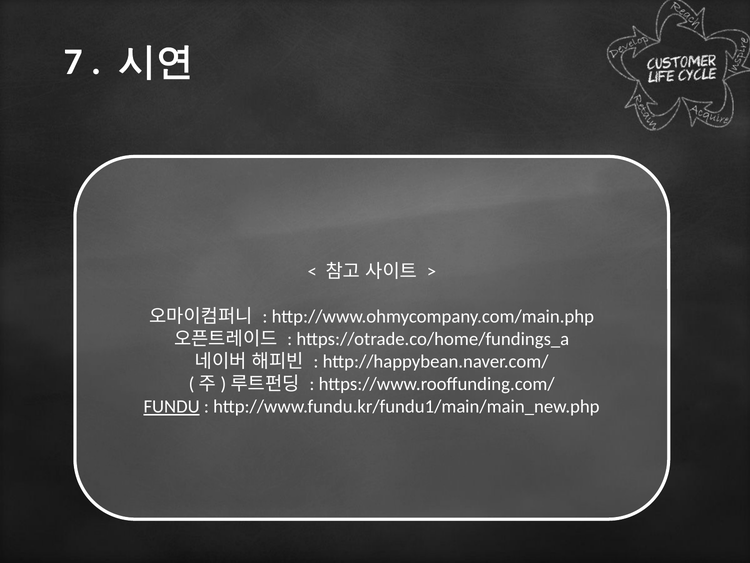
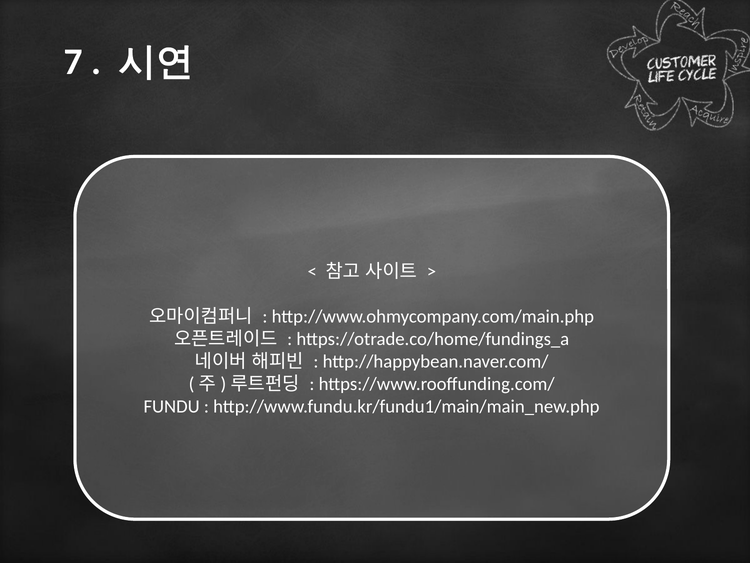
FUNDU underline: present -> none (172, 406)
